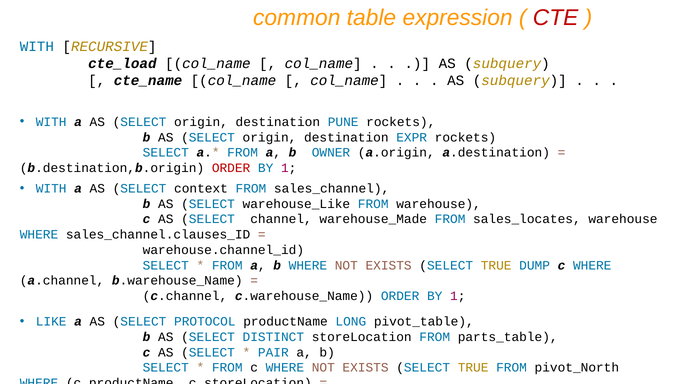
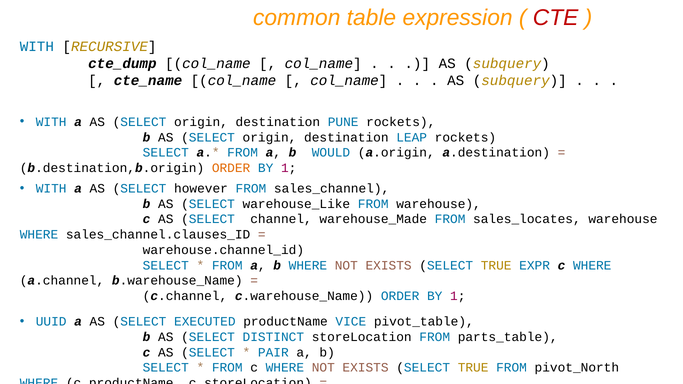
cte_load: cte_load -> cte_dump (122, 63)
EXPR: EXPR -> LEAP (412, 137)
OWNER: OWNER -> WOULD (331, 153)
ORDER colour: red -> orange (231, 168)
context: context -> however (201, 189)
DUMP: DUMP -> EXPR (535, 265)
LIKE: LIKE -> UUID (51, 322)
PROTOCOL: PROTOCOL -> EXECUTED (205, 322)
LONG: LONG -> VICE (351, 322)
